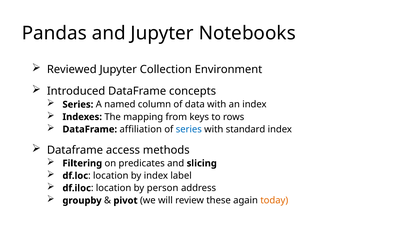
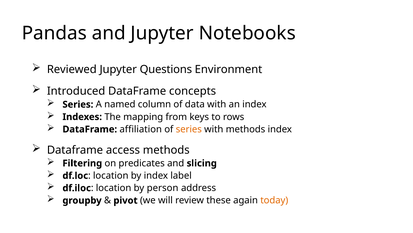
Collection: Collection -> Questions (166, 69)
series colour: blue -> orange (189, 129)
with standard: standard -> methods (246, 129)
